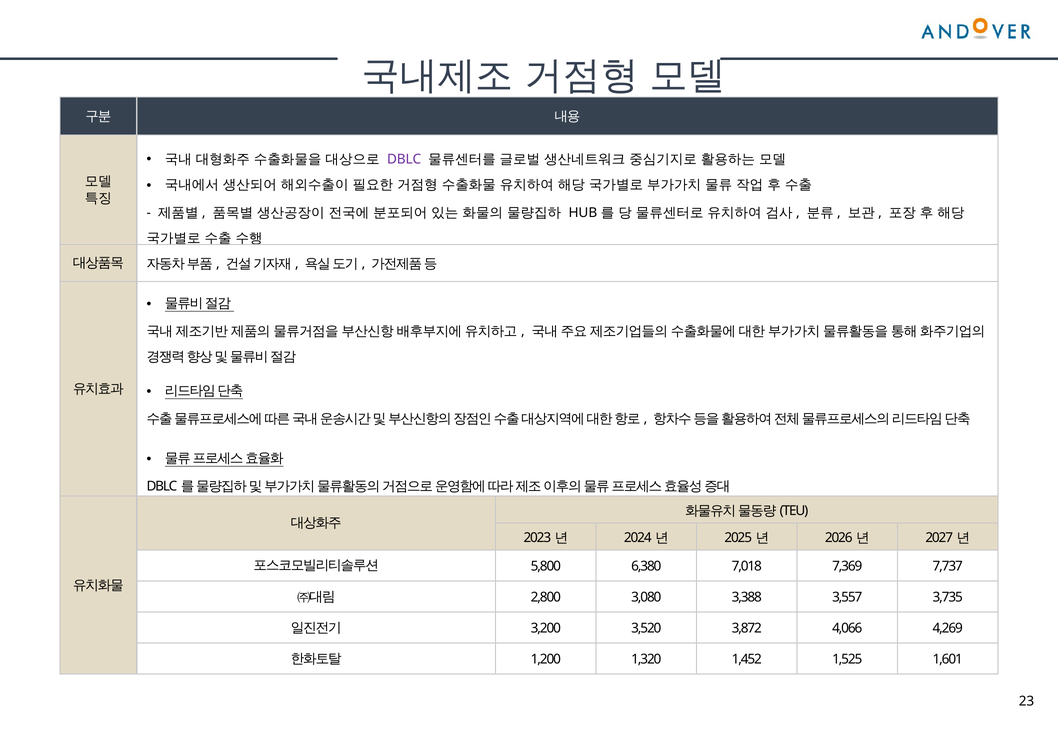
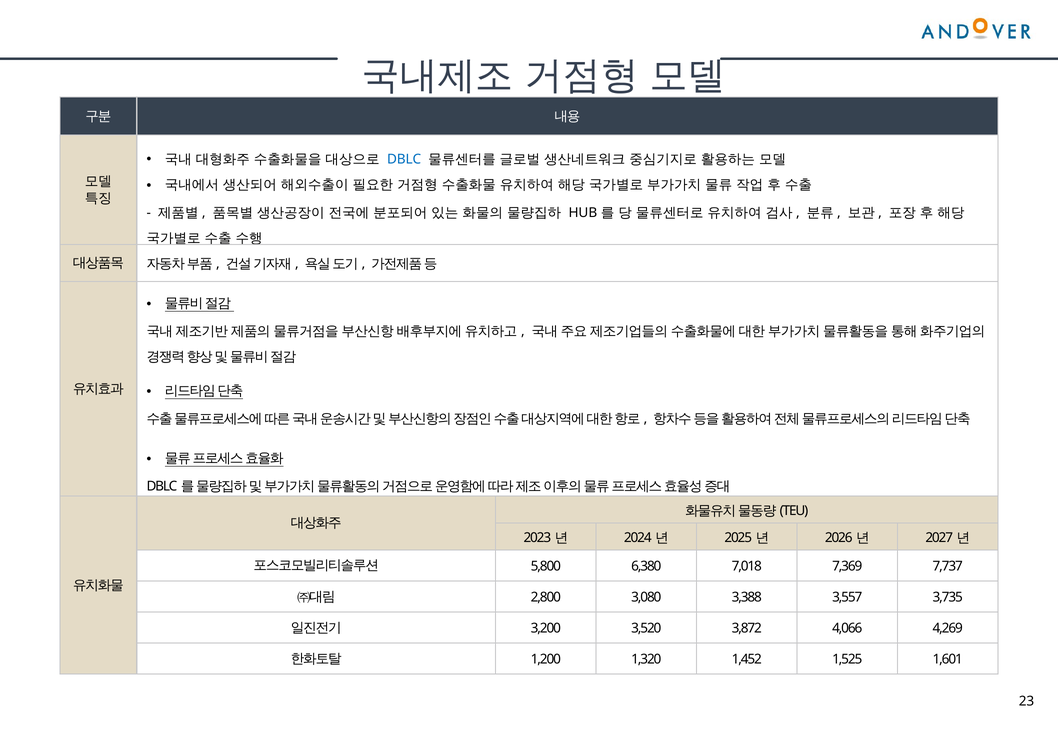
DBLC colour: purple -> blue (404, 159)
